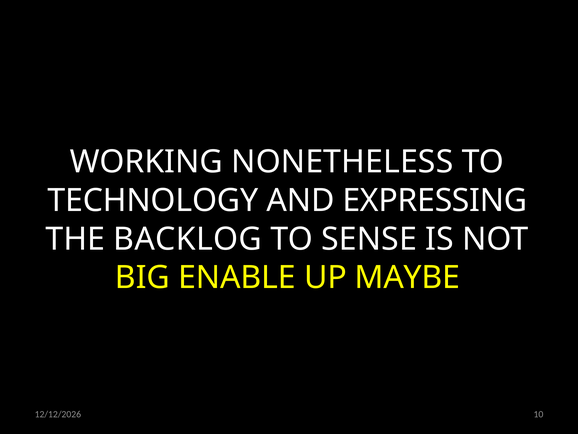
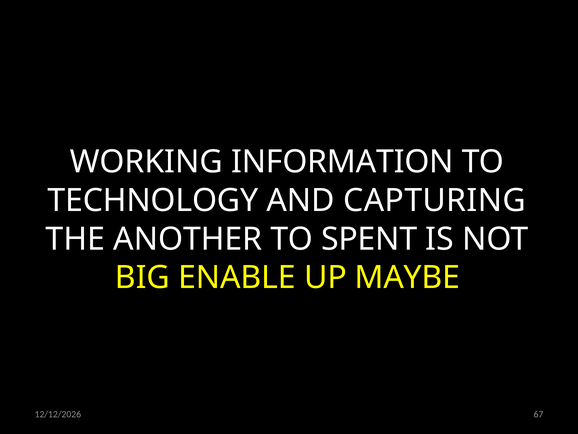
NONETHELESS: NONETHELESS -> INFORMATION (342, 162)
EXPRESSING: EXPRESSING -> CAPTURING (435, 200)
BACKLOG: BACKLOG -> ANOTHER (188, 239)
SENSE: SENSE -> SPENT (369, 239)
10: 10 -> 67 (538, 414)
